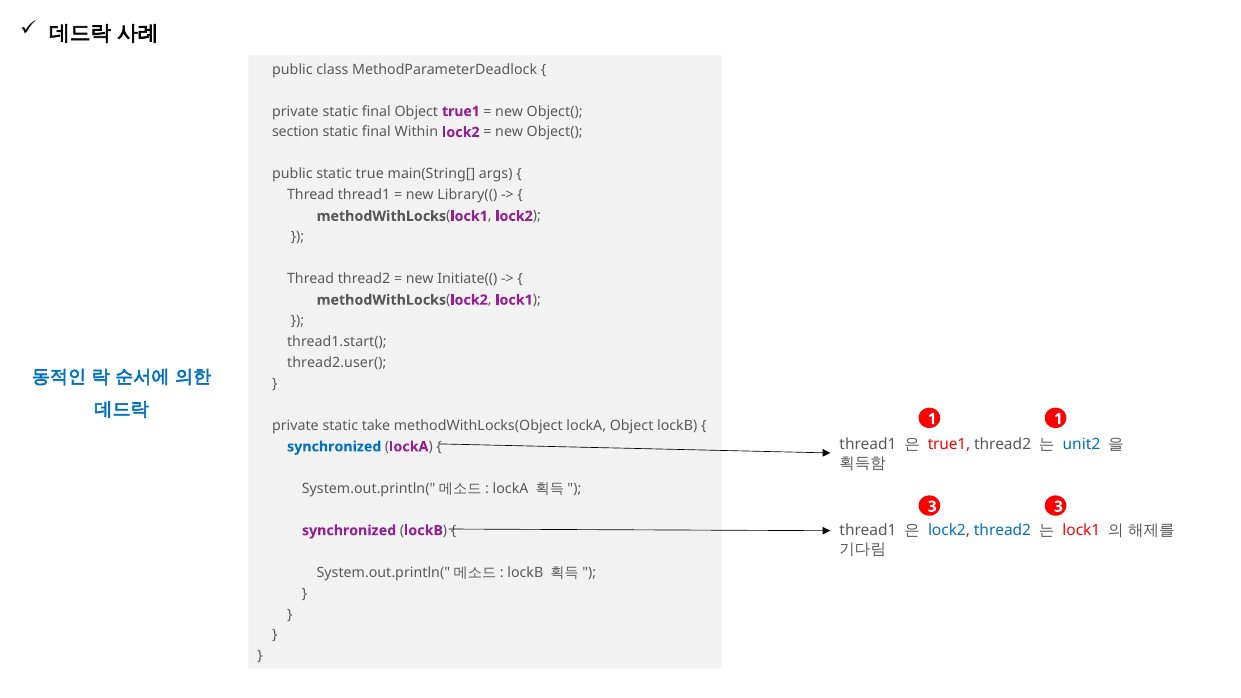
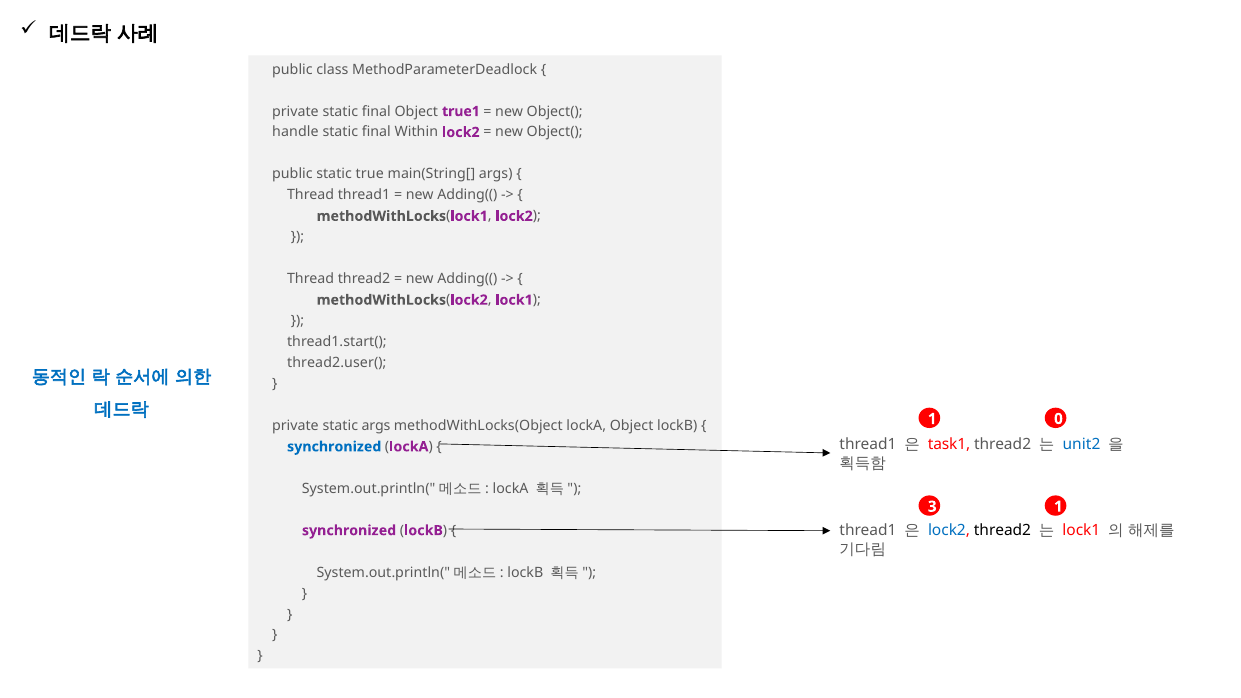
section: section -> handle (295, 132)
Library((: Library(( -> Adding(( (467, 195)
Initiate((: Initiate(( -> Adding(( (467, 279)
1 1: 1 -> 0 (1058, 419)
static take: take -> args (376, 426)
true1: true1 -> task1 (949, 445)
3 3: 3 -> 1 (1058, 507)
thread2 colour: blue -> black (1003, 531)
